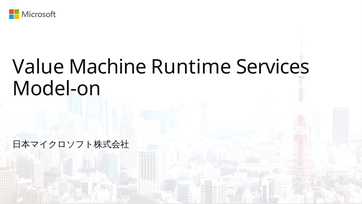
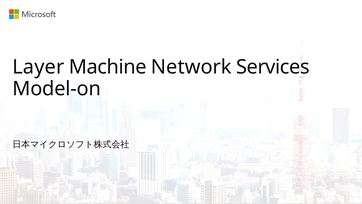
Value: Value -> Layer (38, 67)
Runtime: Runtime -> Network (191, 67)
